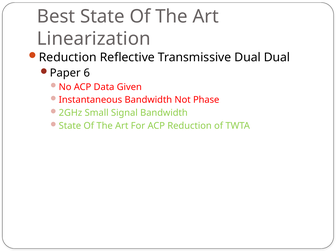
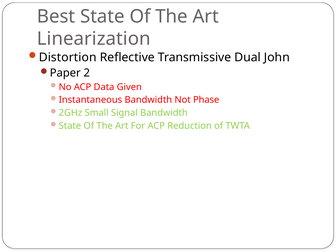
Reduction: Reduction -> Distortion (68, 57)
Dual Dual: Dual -> John (277, 57)
6: 6 -> 2 (87, 73)
